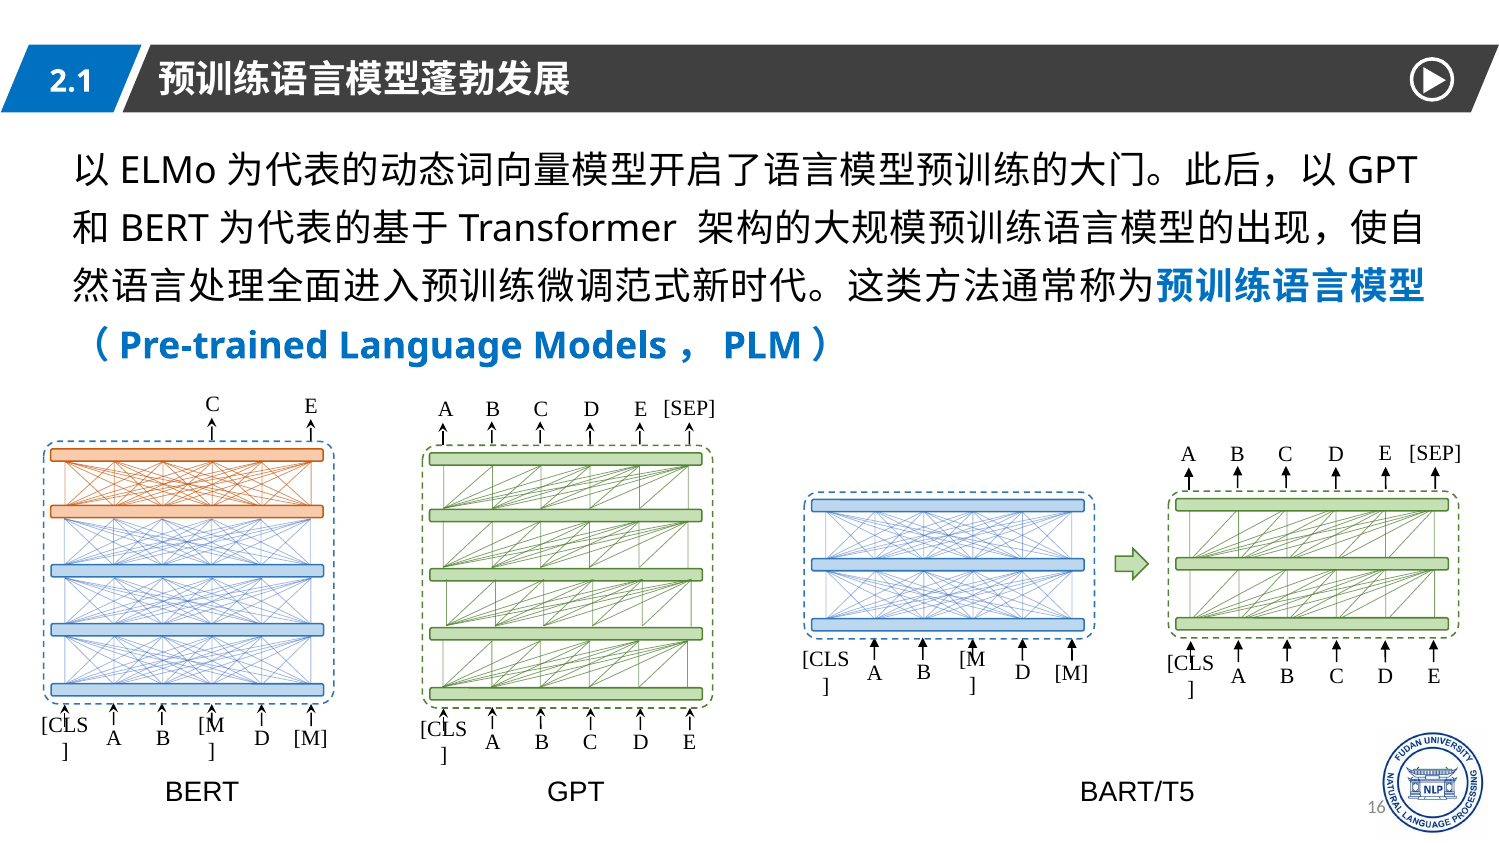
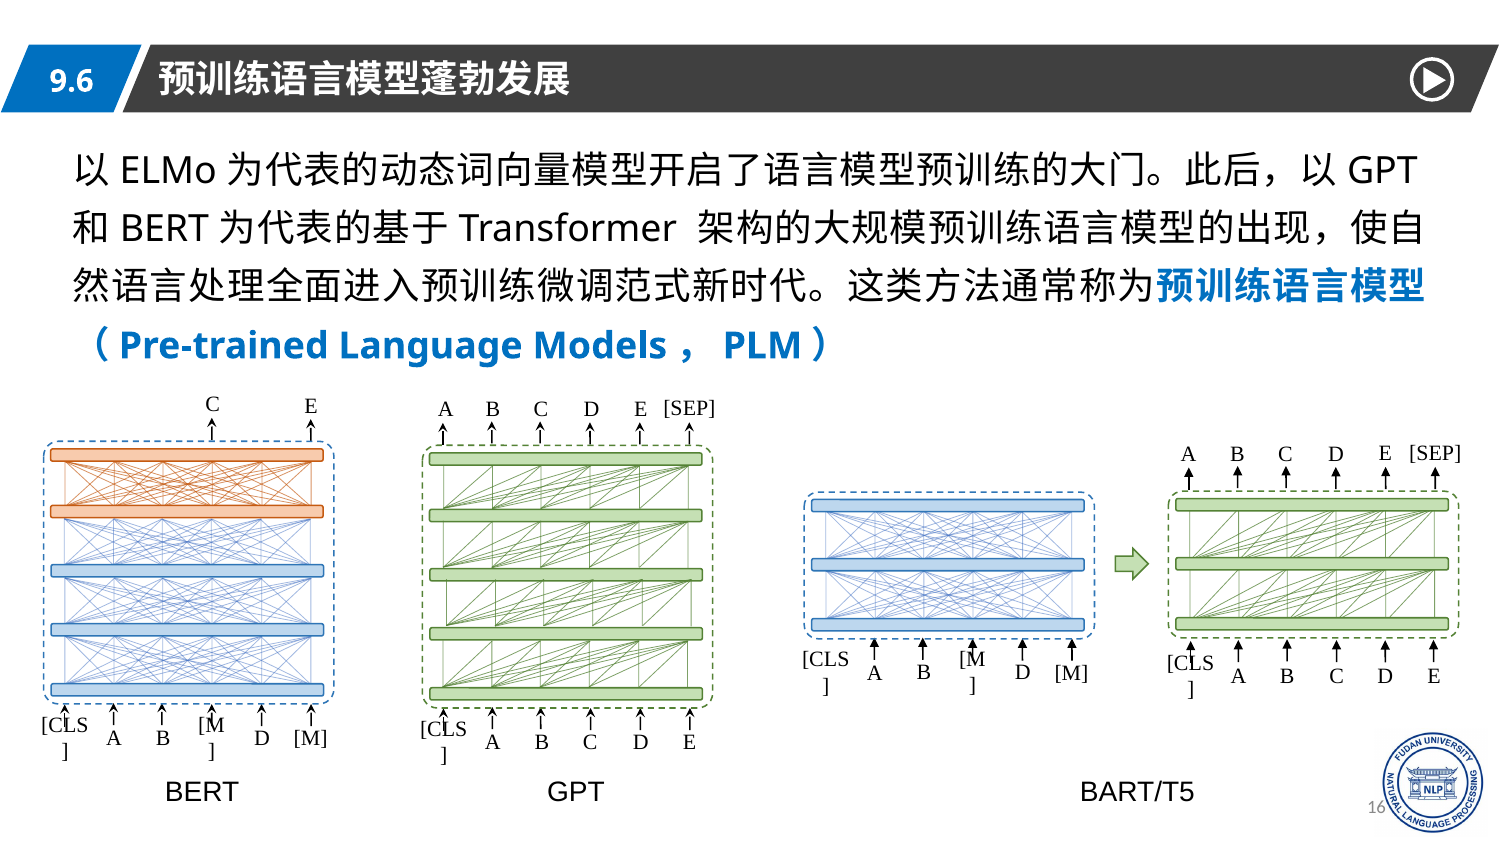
2.1: 2.1 -> 9.6 (72, 81)
